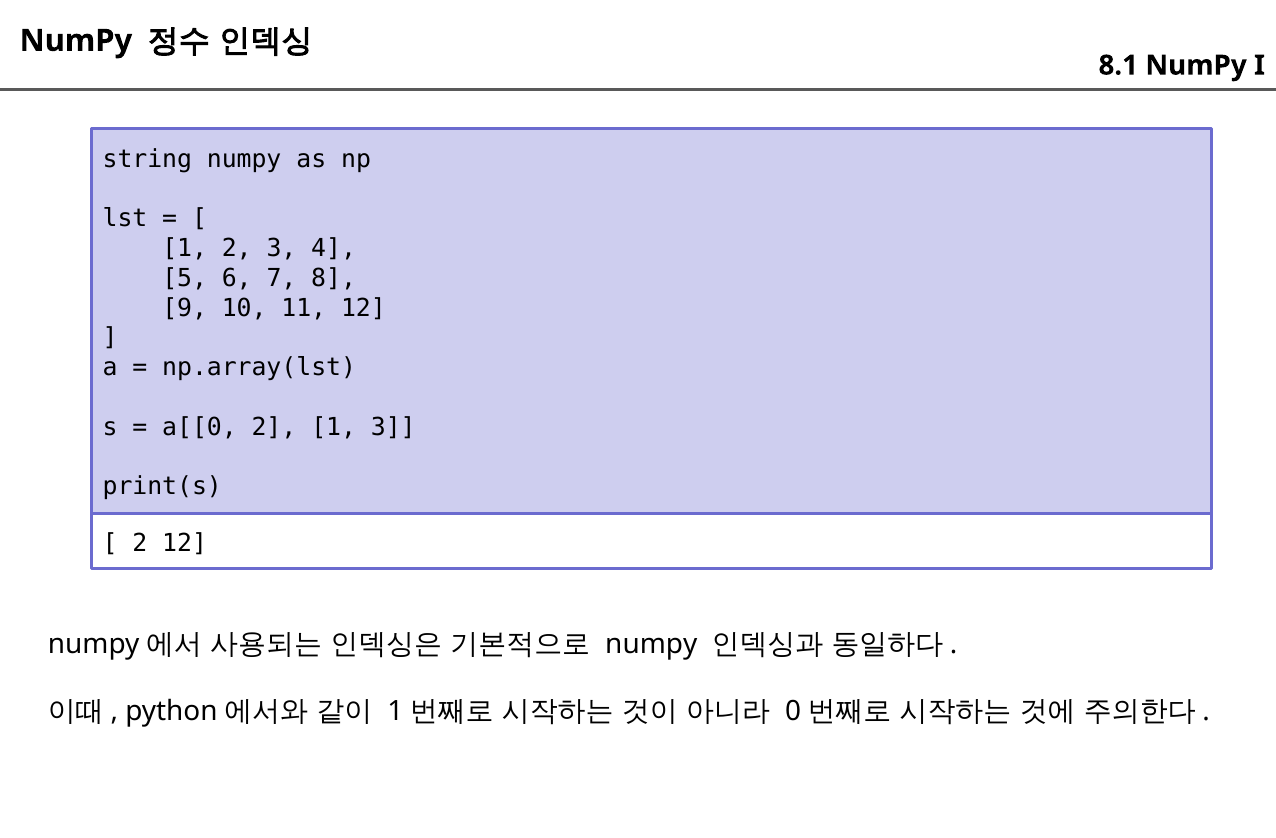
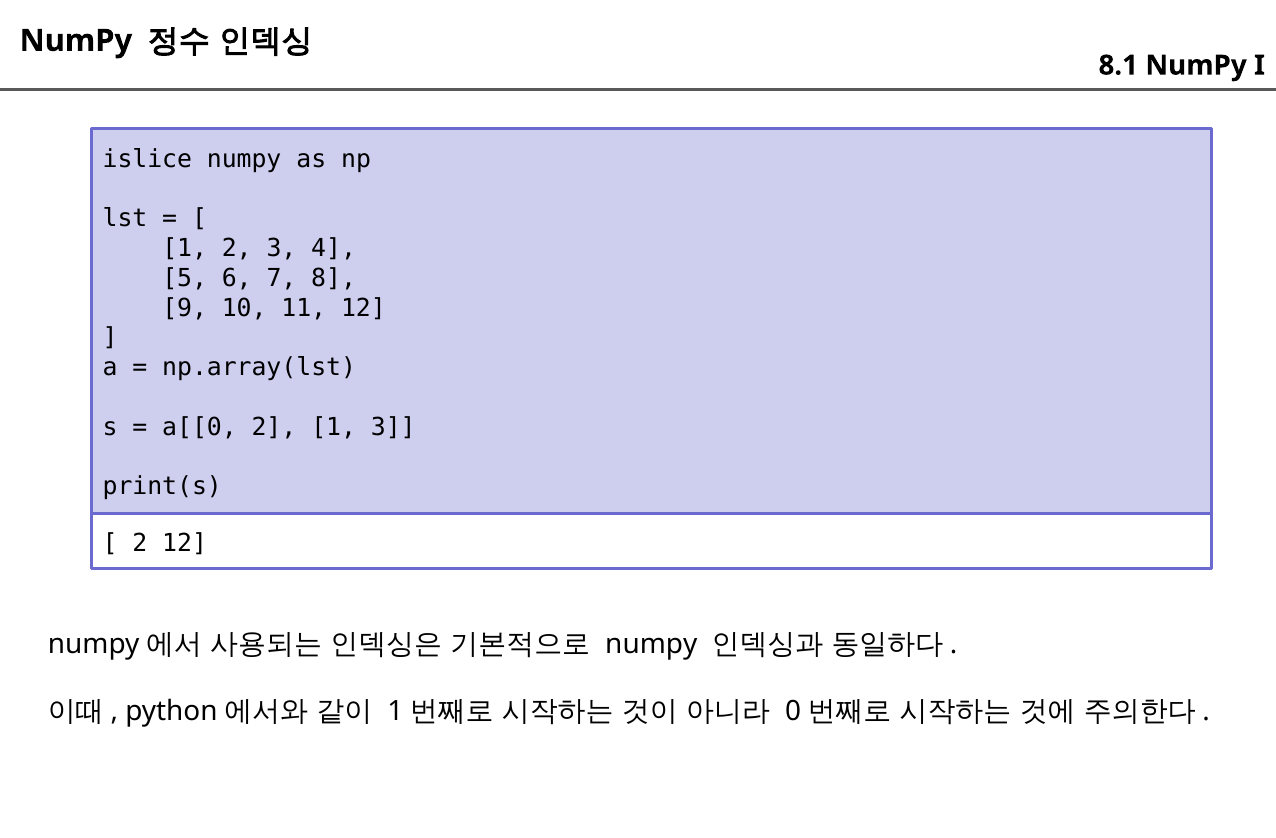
string: string -> islice (147, 159)
